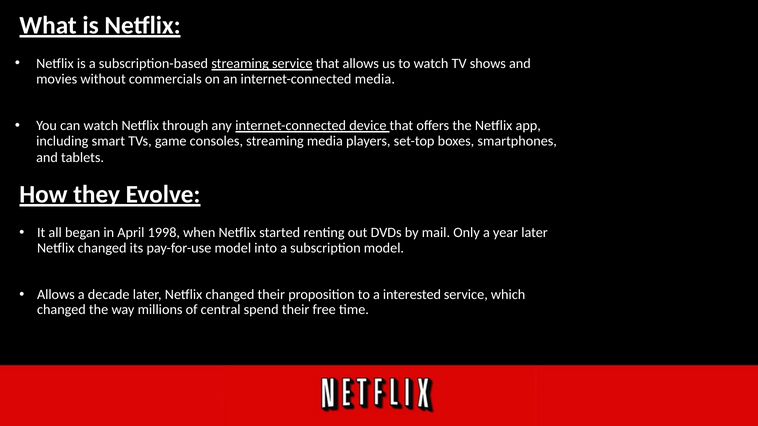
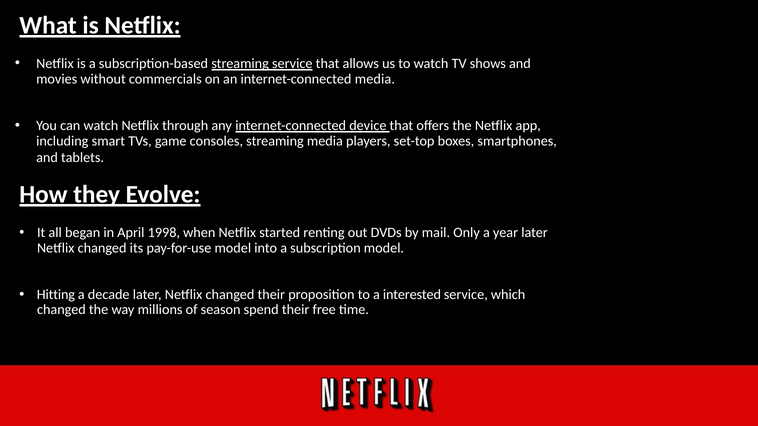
Allows: Allows -> Hitting (56, 295)
central: central -> season (221, 310)
